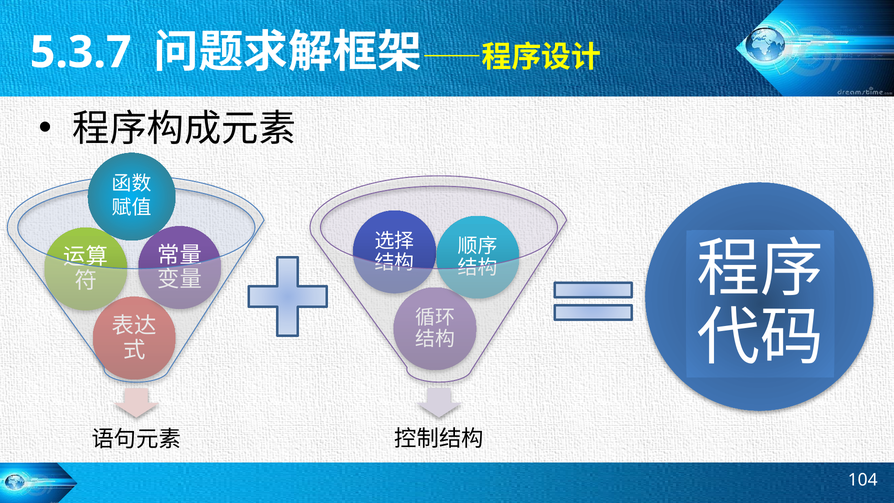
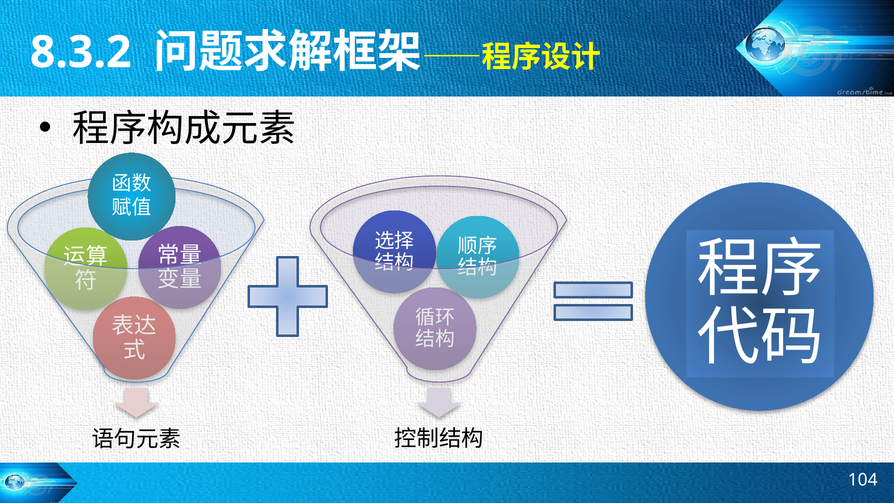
5.3.7: 5.3.7 -> 8.3.2 (81, 52)
